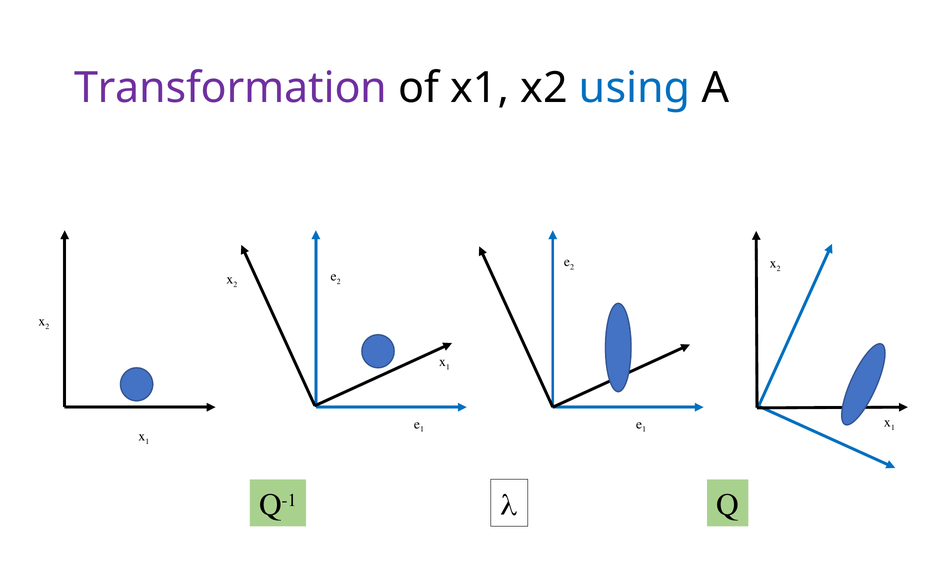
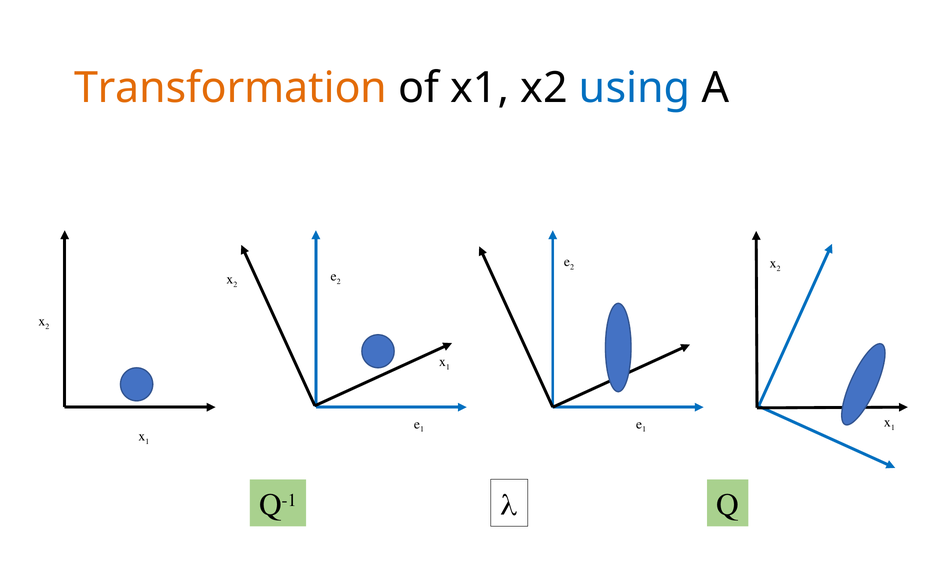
Transformation colour: purple -> orange (231, 88)
